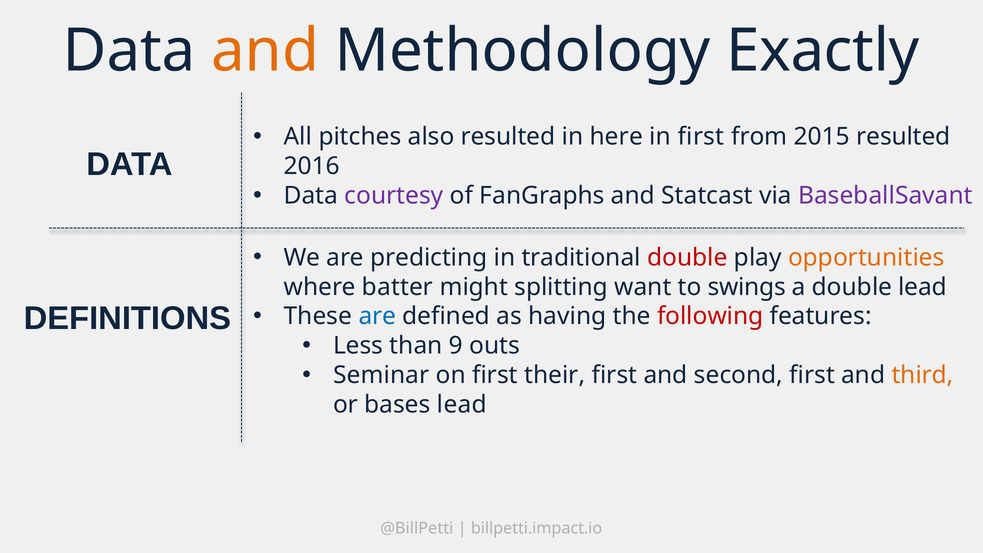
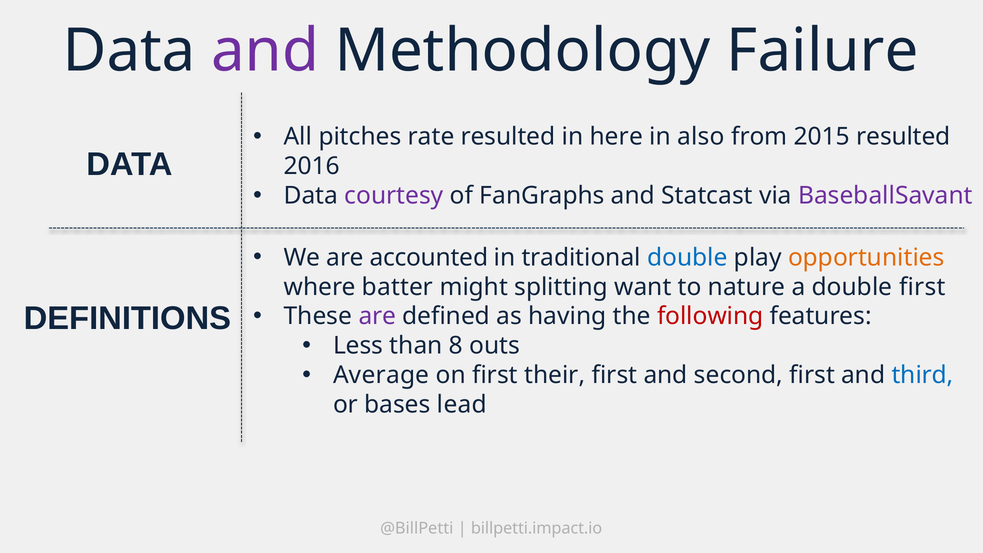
and colour: orange -> purple (265, 51)
Exactly: Exactly -> Failure (823, 51)
also: also -> rate (431, 137)
in first: first -> also (701, 137)
predicting: predicting -> accounted (429, 257)
double colour: red -> blue (687, 257)
swings: swings -> nature (747, 287)
double lead: lead -> first (922, 287)
are colour: blue -> purple (377, 316)
9: 9 -> 8 (456, 346)
Seminar: Seminar -> Average (381, 375)
third colour: orange -> blue (923, 375)
